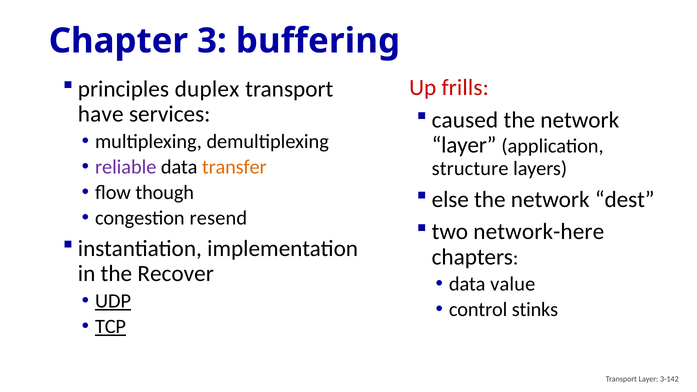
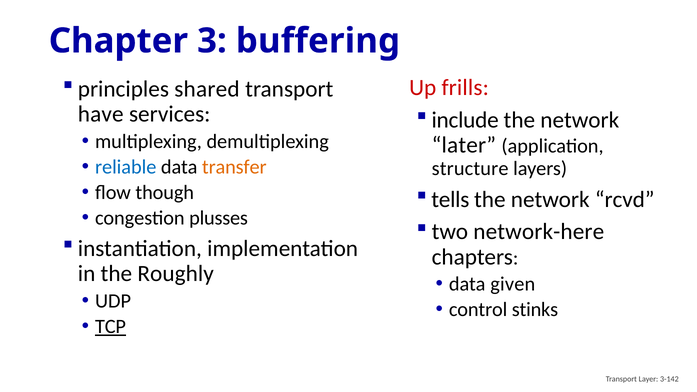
duplex: duplex -> shared (207, 89)
caused: caused -> include (465, 120)
layer: layer -> later (464, 145)
reliable colour: purple -> blue (126, 167)
else: else -> tells (450, 199)
dest: dest -> rcvd (625, 199)
resend: resend -> plusses (219, 218)
Recover: Recover -> Roughly (176, 274)
value: value -> given (513, 284)
UDP underline: present -> none (113, 301)
